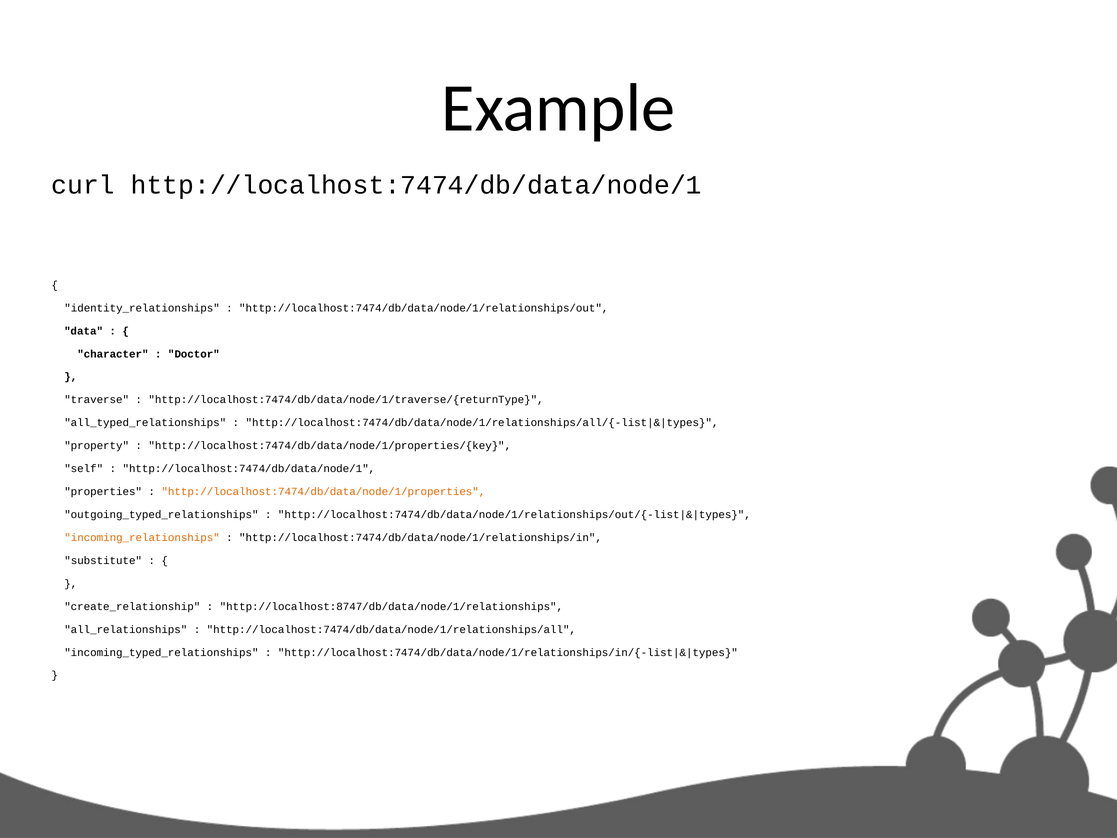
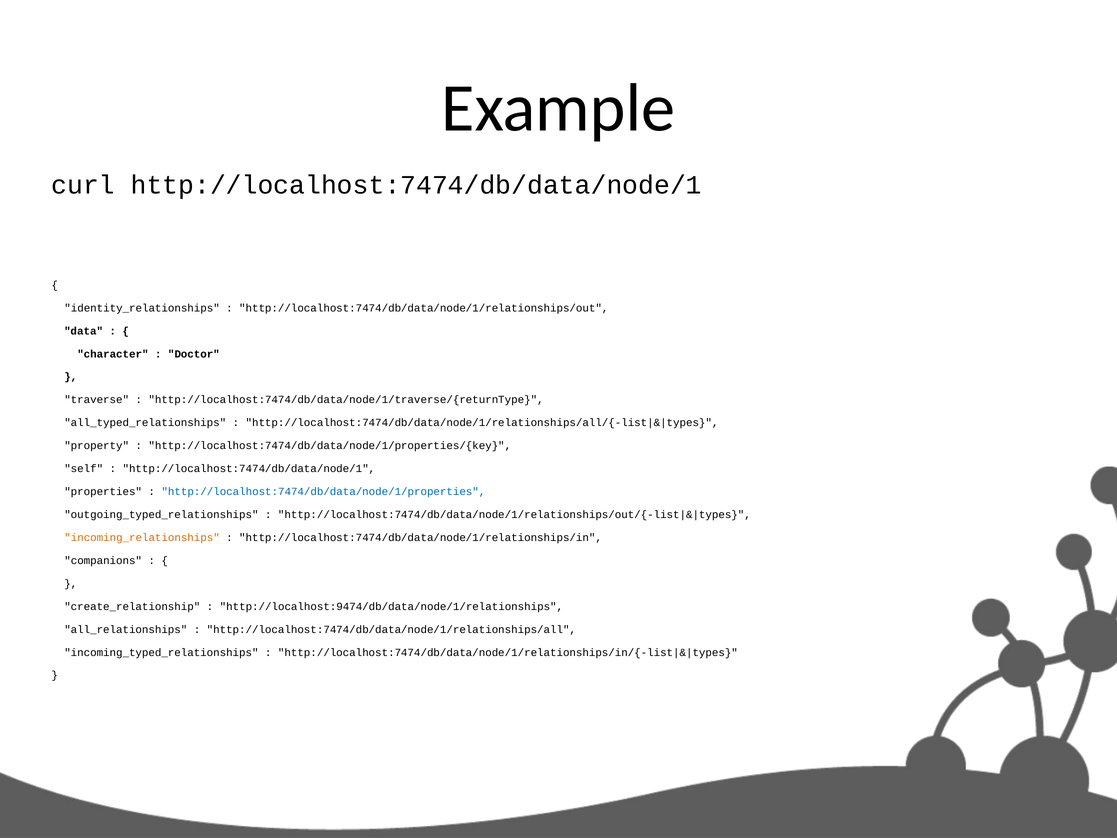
http://localhost:7474/db/data/node/1/properties colour: orange -> blue (323, 492)
substitute: substitute -> companions (103, 560)
http://localhost:8747/db/data/node/1/relationships: http://localhost:8747/db/data/node/1/relationships -> http://localhost:9474/db/data/node/1/relationships (391, 606)
